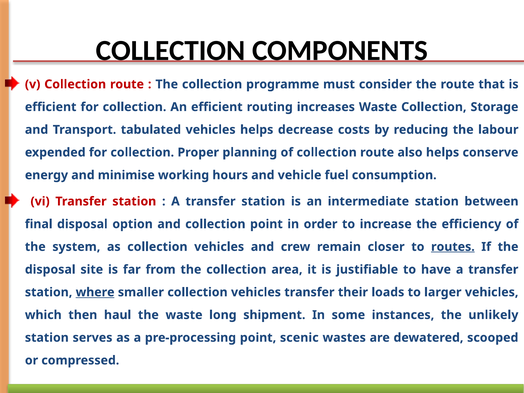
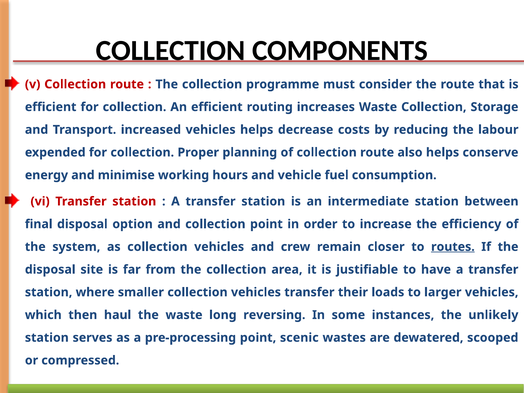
tabulated: tabulated -> increased (151, 130)
where underline: present -> none (95, 292)
shipment: shipment -> reversing (274, 315)
